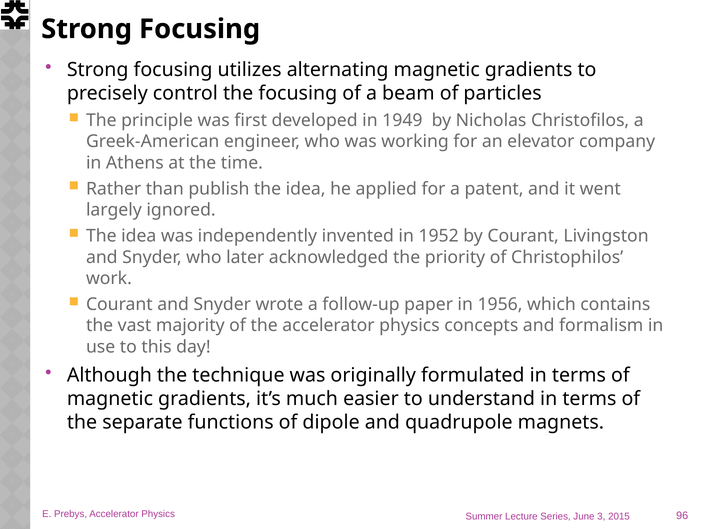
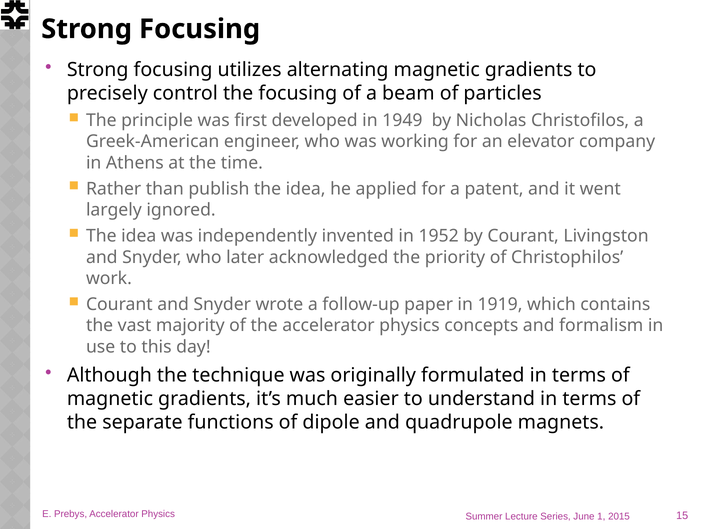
1956: 1956 -> 1919 (500, 304)
96: 96 -> 15 (682, 516)
3: 3 -> 1 (601, 516)
